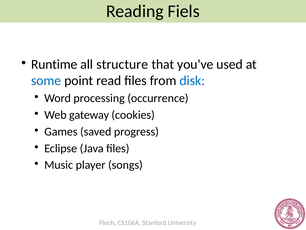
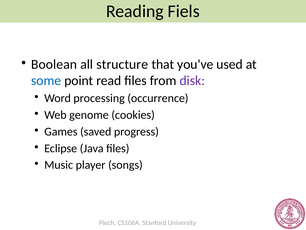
Runtime: Runtime -> Boolean (54, 64)
disk colour: blue -> purple (192, 80)
gateway: gateway -> genome (89, 115)
